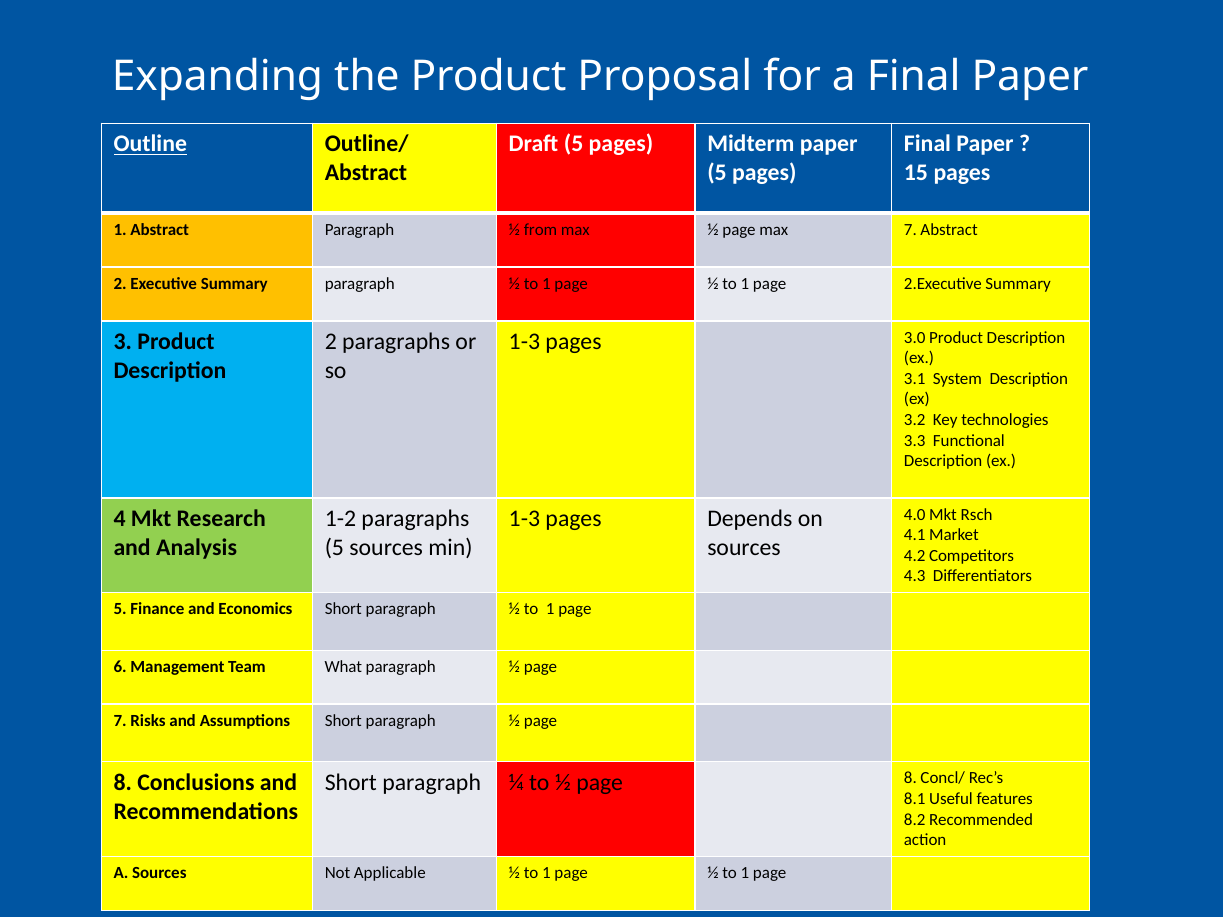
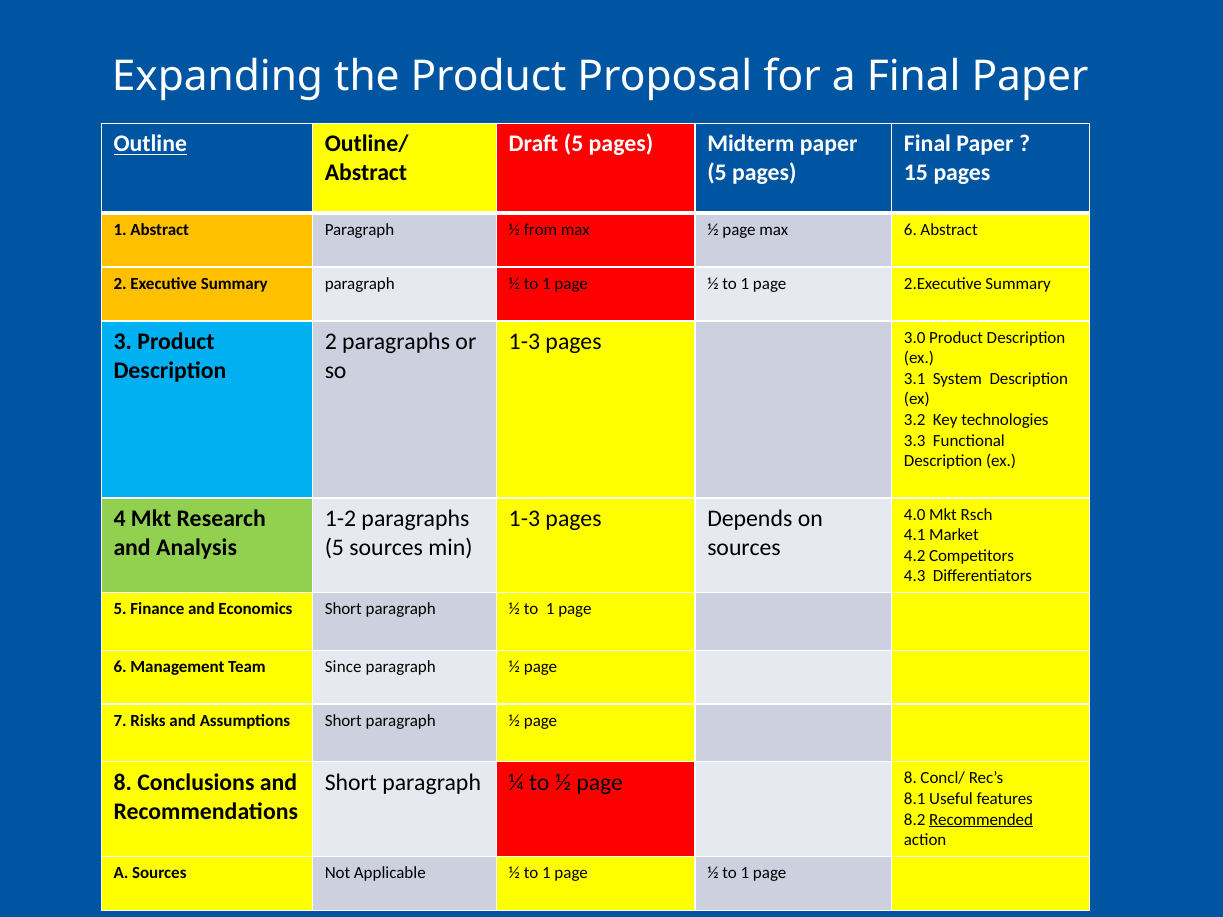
max 7: 7 -> 6 (910, 230)
What: What -> Since (343, 667)
Recommended underline: none -> present (981, 820)
